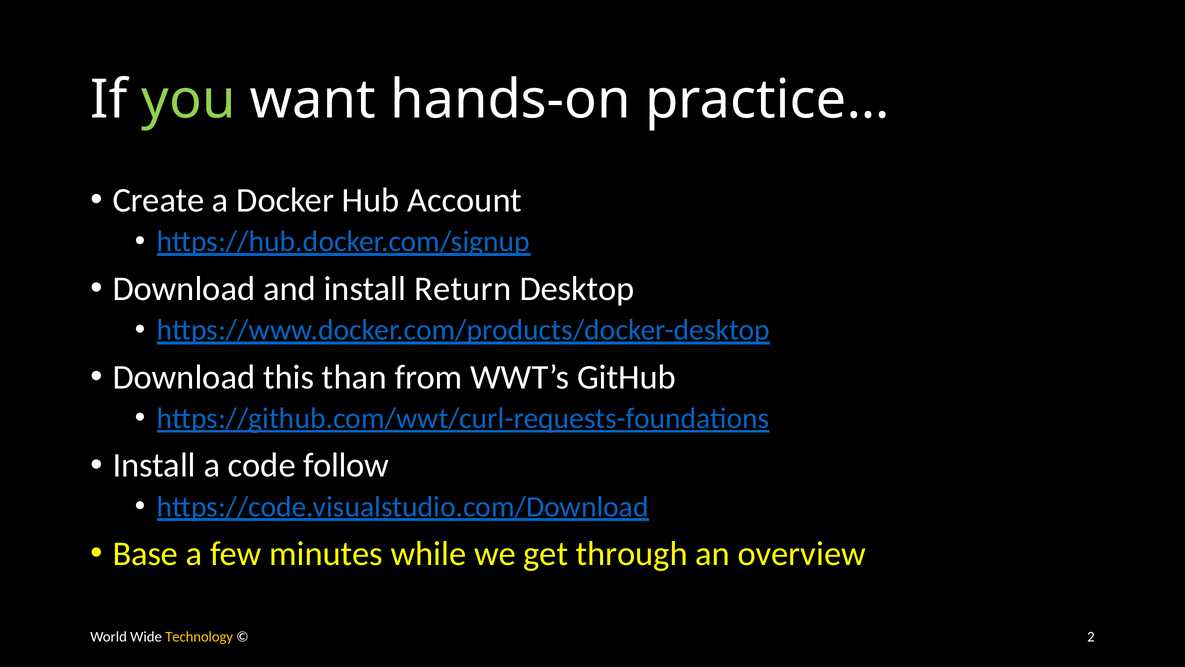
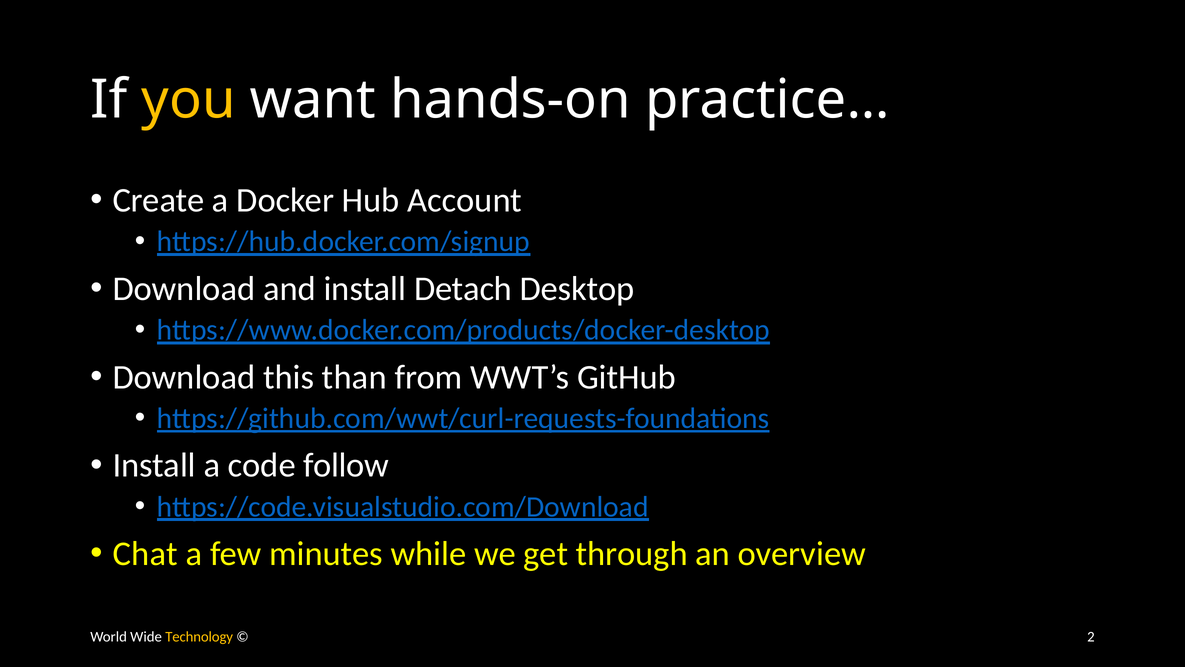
you colour: light green -> yellow (189, 100)
Return: Return -> Detach (463, 289)
Base: Base -> Chat (145, 554)
